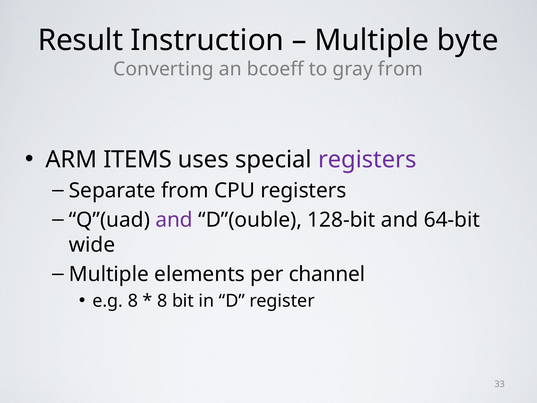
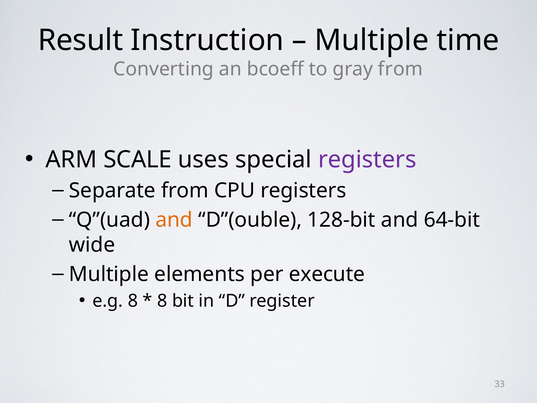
byte: byte -> time (468, 40)
ITEMS: ITEMS -> SCALE (138, 160)
and colour: purple -> orange (174, 220)
channel: channel -> execute (327, 274)
